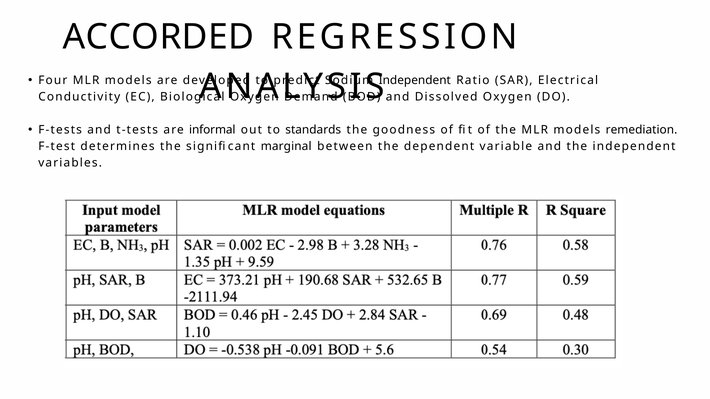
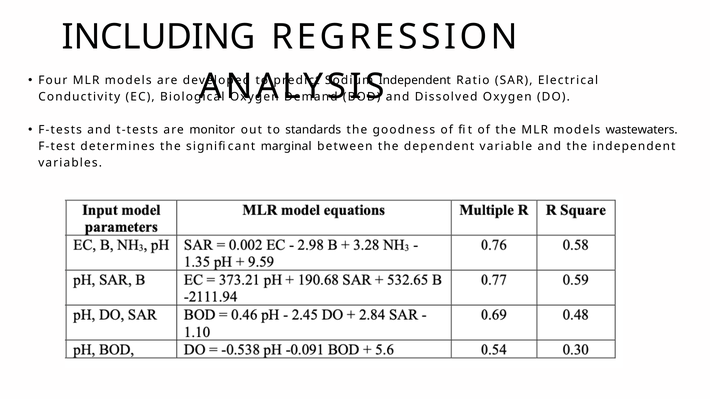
ACCORDED: ACCORDED -> INCLUDING (159, 37)
informal: informal -> monitor (212, 130)
remediation: remediation -> wastewaters (642, 130)
